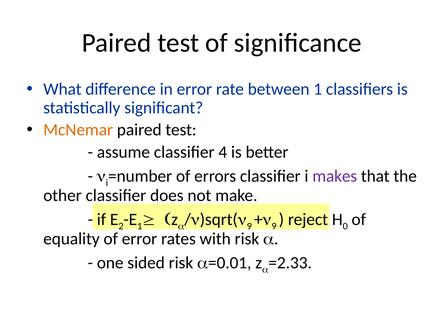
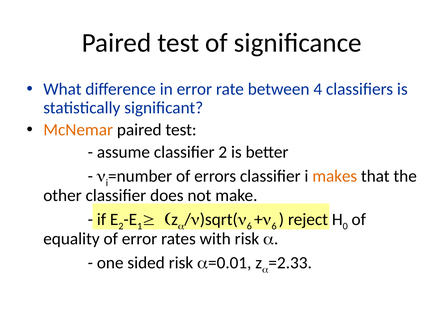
between 1: 1 -> 4 (318, 89)
classifier 4: 4 -> 2 (223, 152)
makes colour: purple -> orange (335, 176)
9: 9 -> 6 (249, 226)
9: 9 -> 6 (274, 226)
